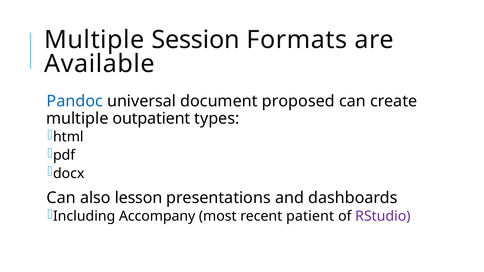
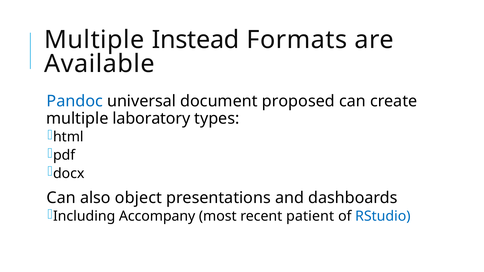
Session: Session -> Instead (196, 40)
outpatient: outpatient -> laboratory (151, 119)
lesson: lesson -> object (138, 198)
RStudio colour: purple -> blue (383, 216)
